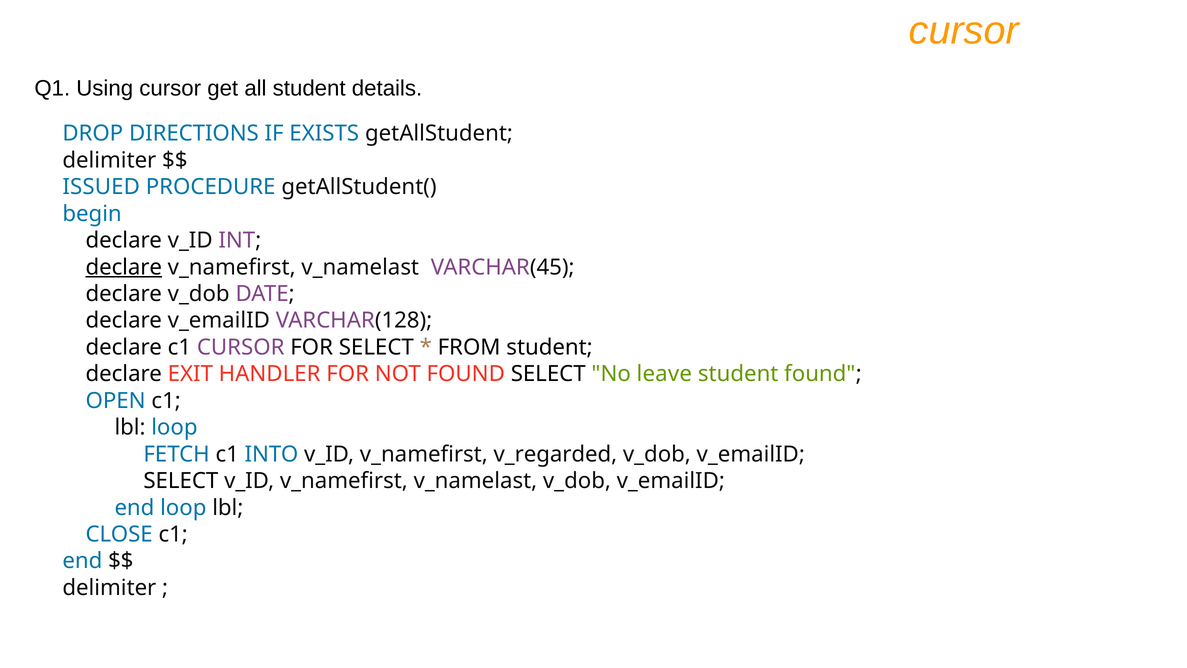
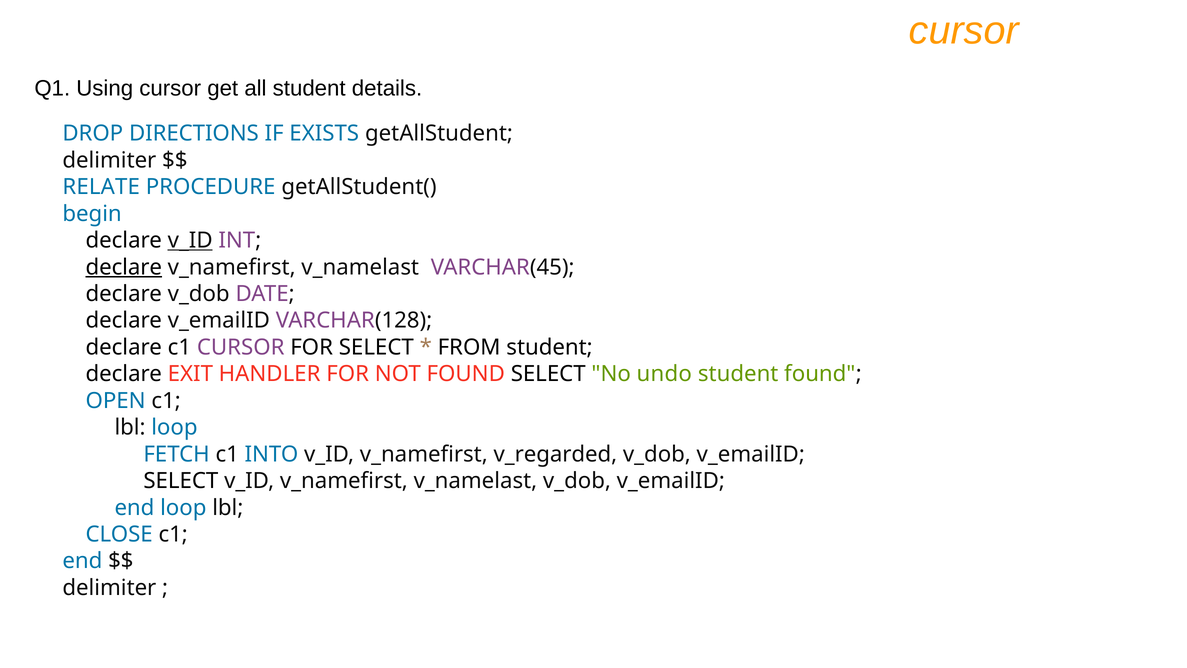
ISSUED: ISSUED -> RELATE (101, 187)
v_ID underline: none -> present (190, 240)
leave: leave -> undo (664, 374)
